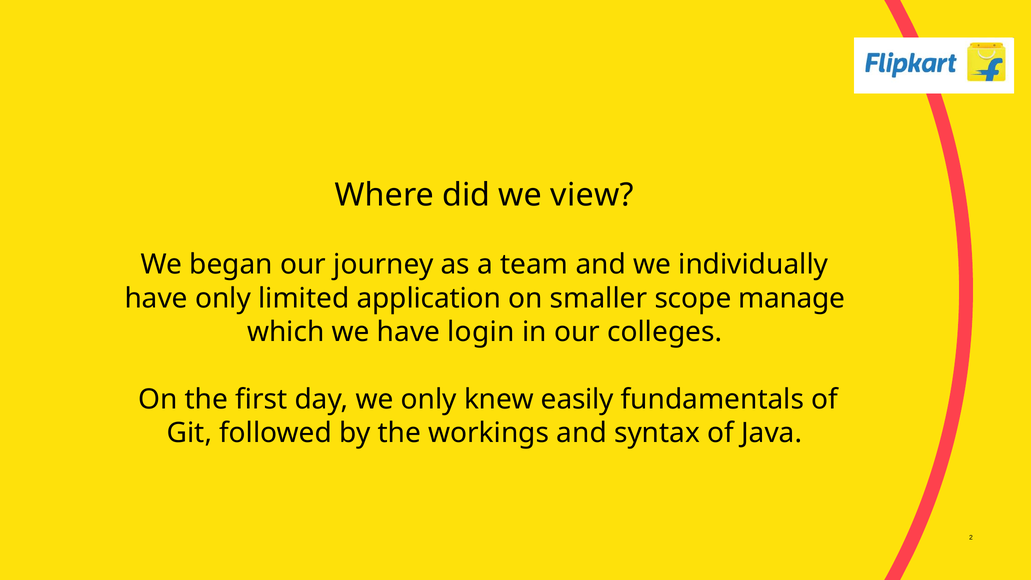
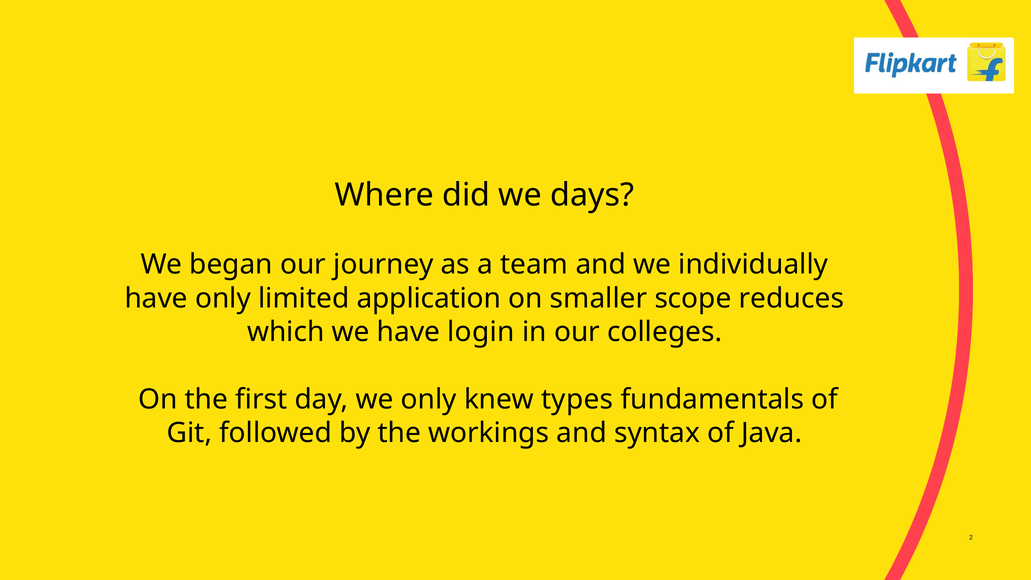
view: view -> days (592, 195)
manage: manage -> reduces (791, 298)
easily: easily -> types (577, 399)
